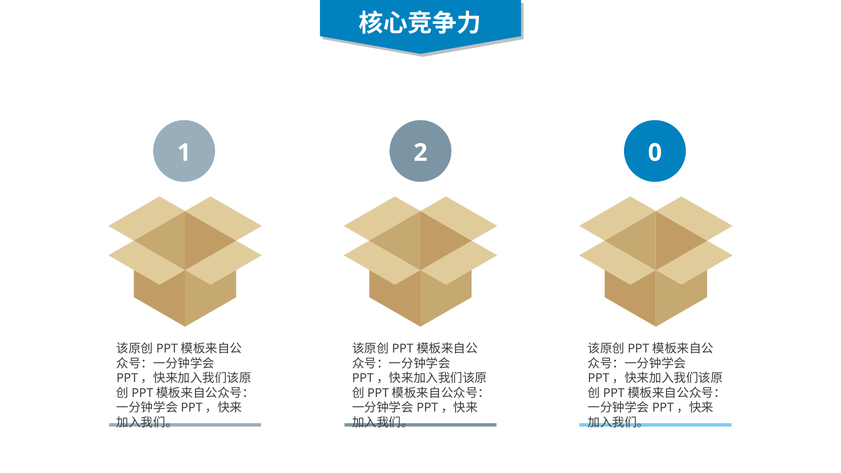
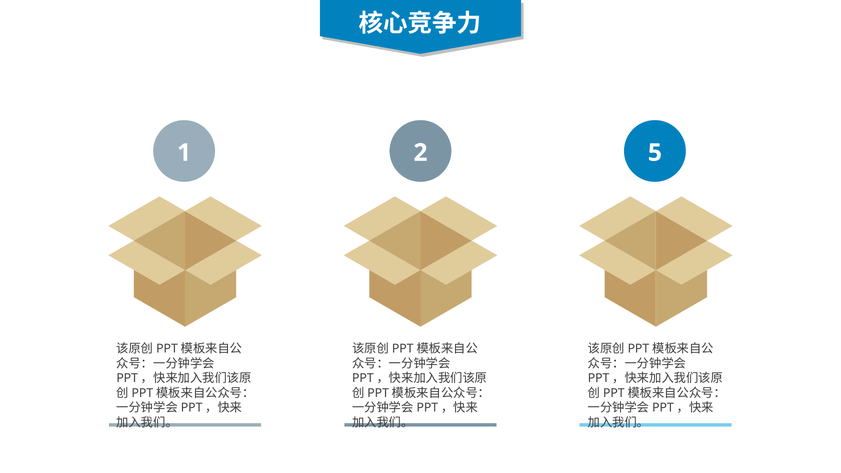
0: 0 -> 5 (655, 153)
